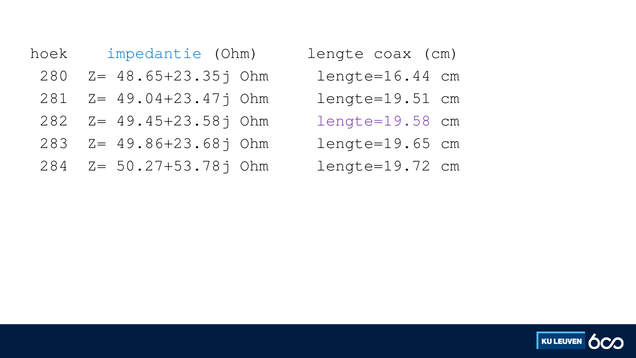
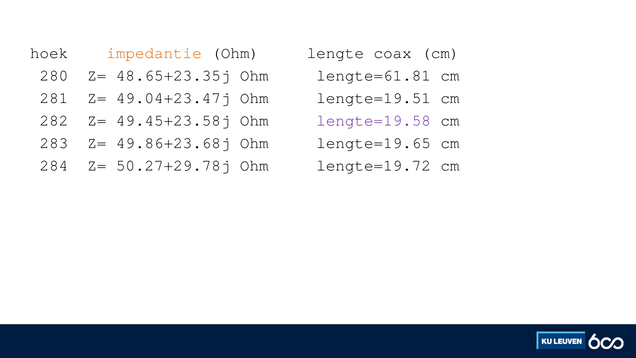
impedantie colour: blue -> orange (154, 53)
lengte=16.44: lengte=16.44 -> lengte=61.81 (374, 75)
50.27+53.78j: 50.27+53.78j -> 50.27+29.78j (173, 165)
